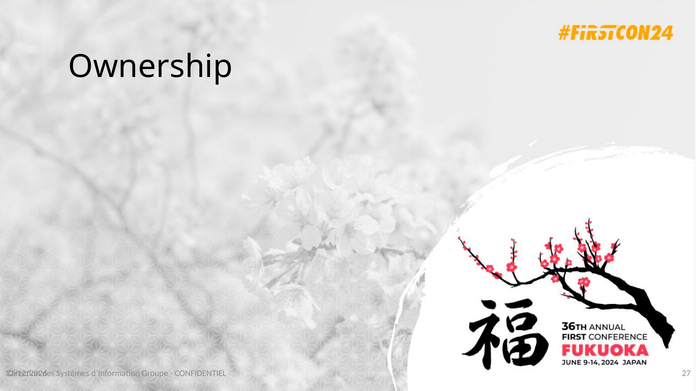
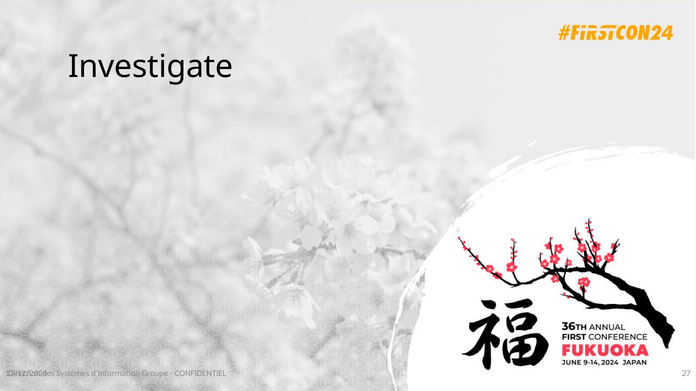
Ownership: Ownership -> Investigate (151, 67)
